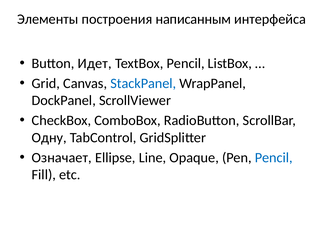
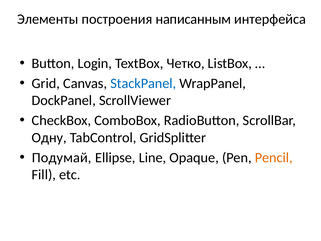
Идет: Идет -> Login (95, 63)
TextBox Pencil: Pencil -> Четко (186, 63)
Означает: Означает -> Подумай (62, 157)
Pencil colour: blue -> orange (274, 157)
